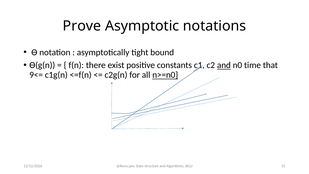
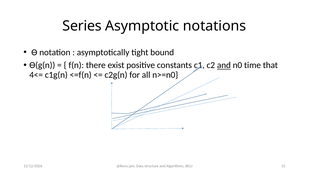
Prove: Prove -> Series (82, 26)
9<=: 9<= -> 4<= (36, 75)
n>=n0 underline: present -> none (165, 75)
